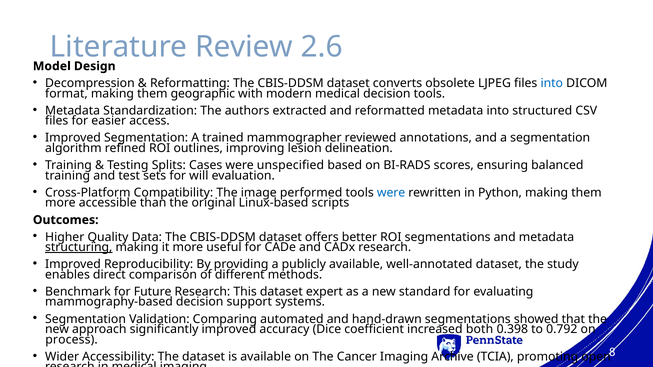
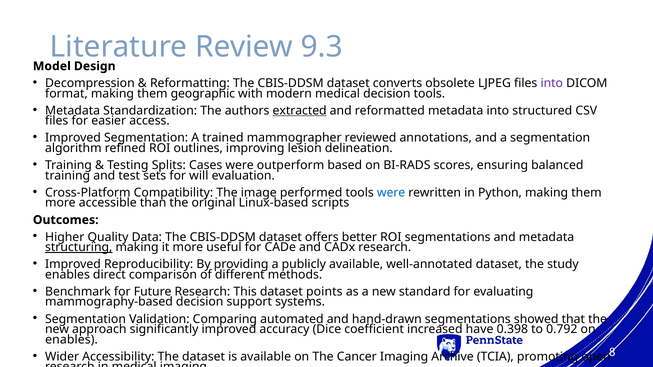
2.6: 2.6 -> 9.3 (322, 47)
into colour: blue -> purple (552, 83)
extracted underline: none -> present (300, 111)
unspecified: unspecified -> outperform (291, 165)
expert: expert -> points (324, 292)
both: both -> have (480, 330)
process: process -> enables (72, 340)
